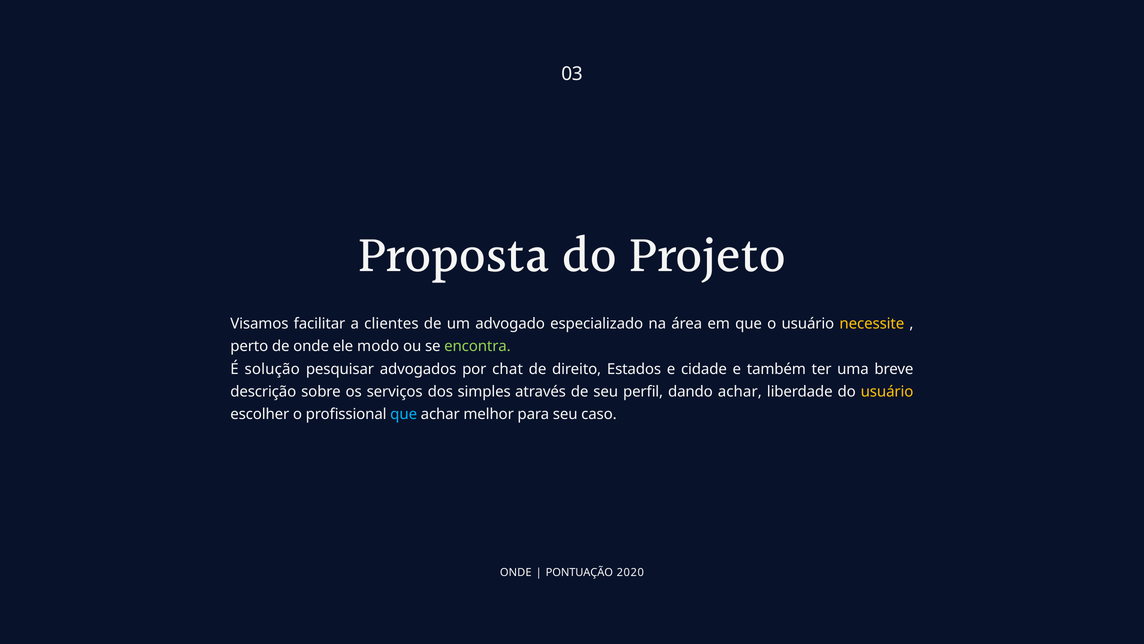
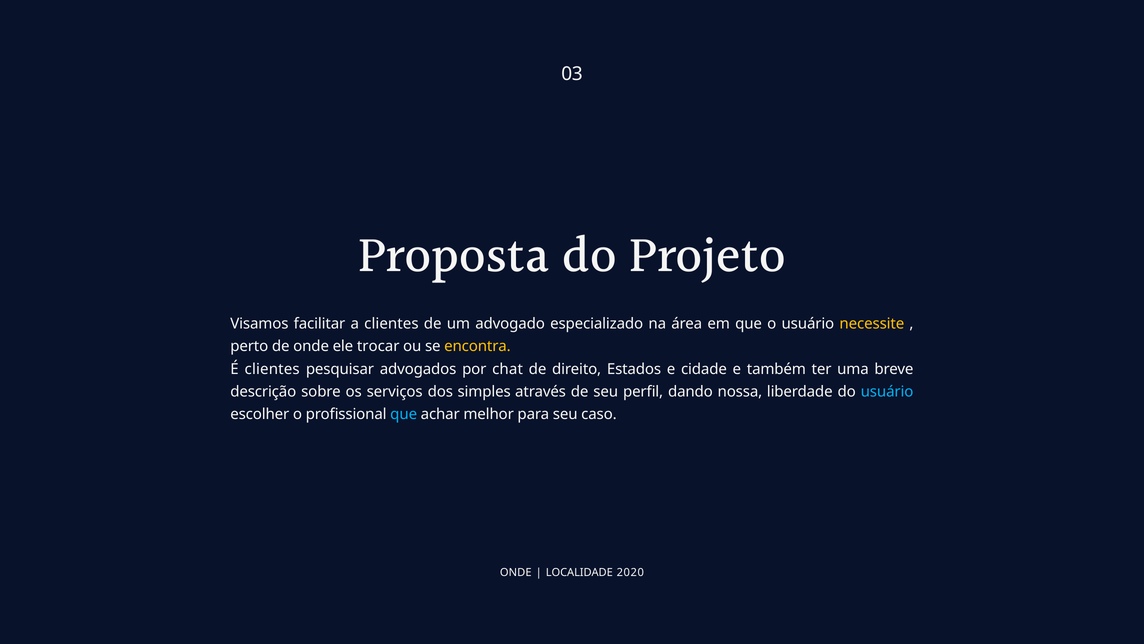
modo: modo -> trocar (378, 346)
encontra colour: light green -> yellow (477, 346)
É solução: solução -> clientes (272, 369)
dando achar: achar -> nossa (740, 391)
usuário colour: yellow -> light blue (887, 391)
PONTUAÇÃO: PONTUAÇÃO -> LOCALIDADE (579, 572)
